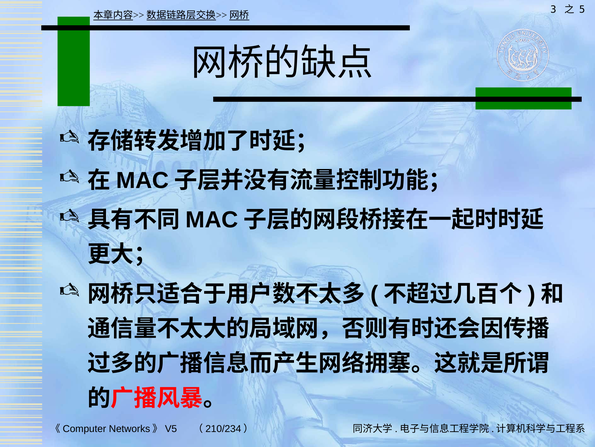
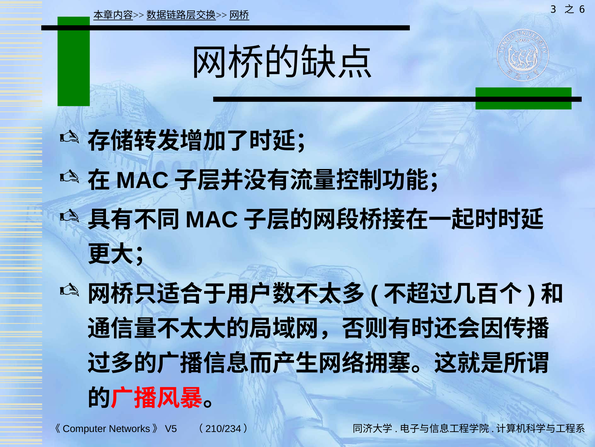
5: 5 -> 6 (582, 10)
